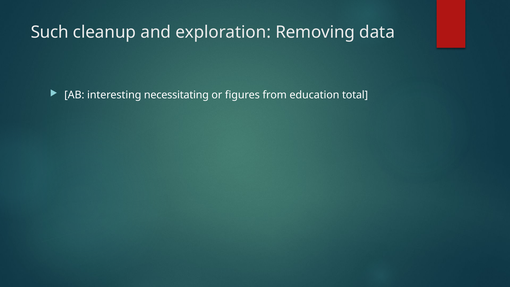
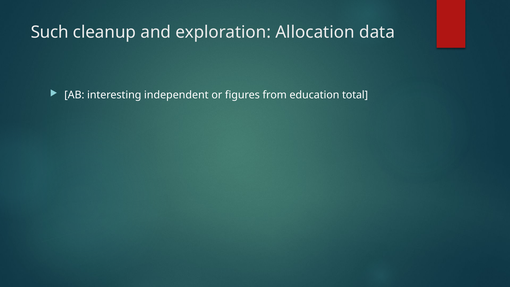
Removing: Removing -> Allocation (315, 32)
necessitating: necessitating -> independent (176, 95)
